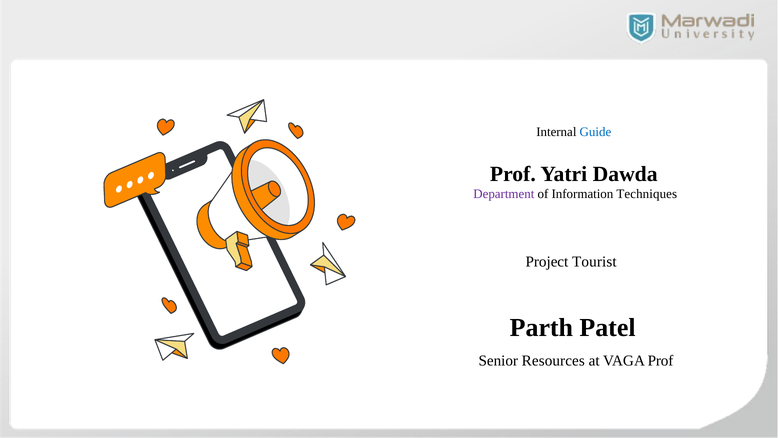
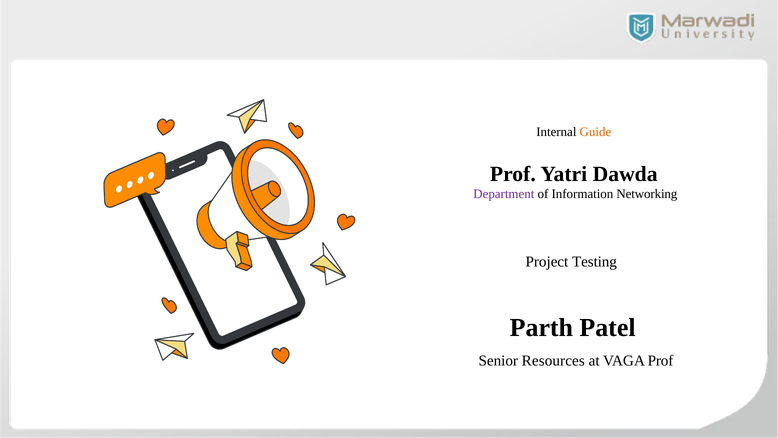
Guide colour: blue -> orange (595, 132)
Techniques: Techniques -> Networking (647, 194)
Tourist: Tourist -> Testing (594, 262)
